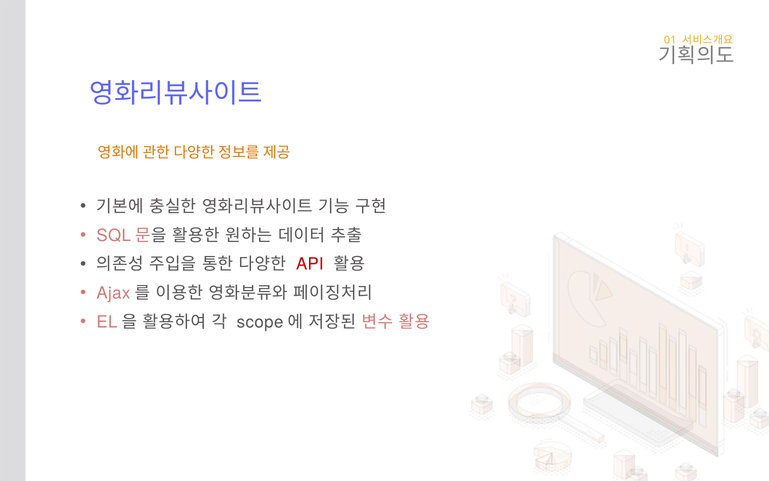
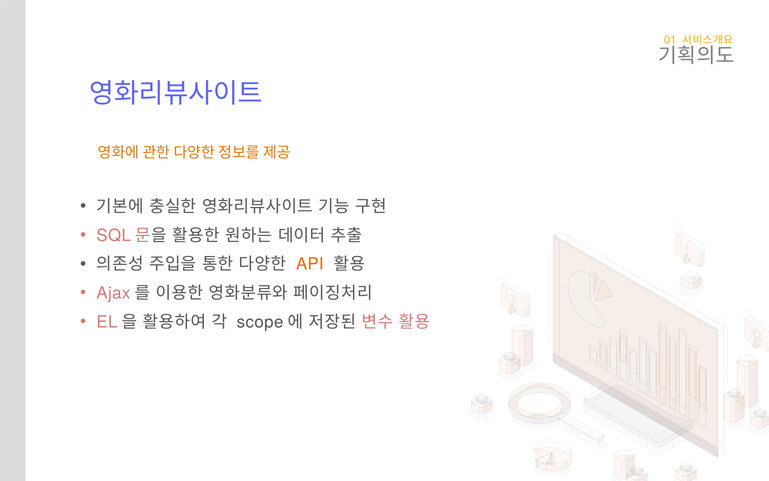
API colour: red -> orange (310, 264)
